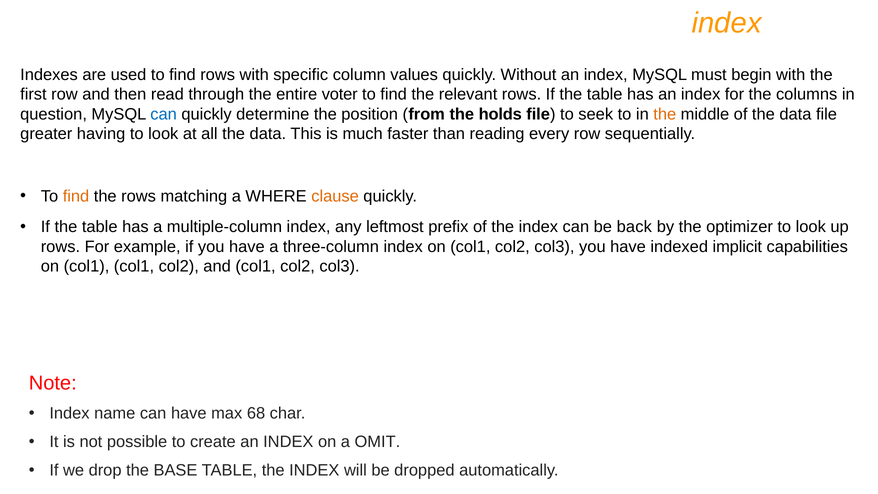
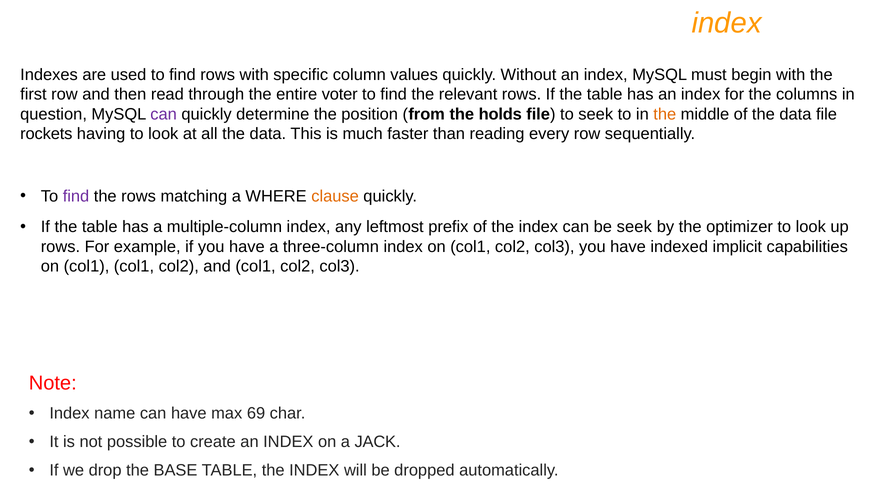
can colour: blue -> purple (164, 114)
greater: greater -> rockets (46, 134)
find colour: orange -> purple (76, 196)
be back: back -> seek (634, 227)
68: 68 -> 69 (256, 413)
OMIT: OMIT -> JACK (377, 442)
